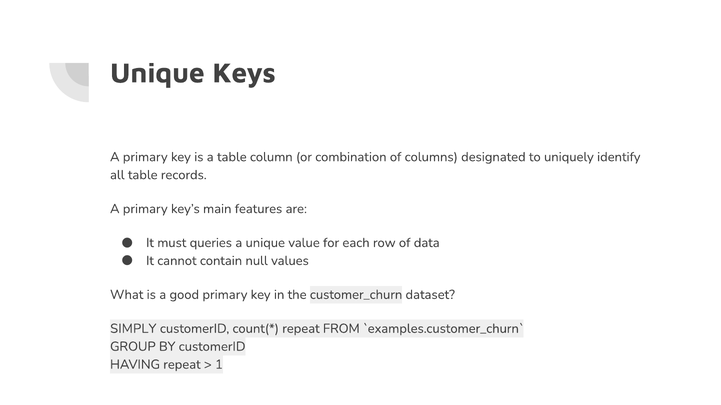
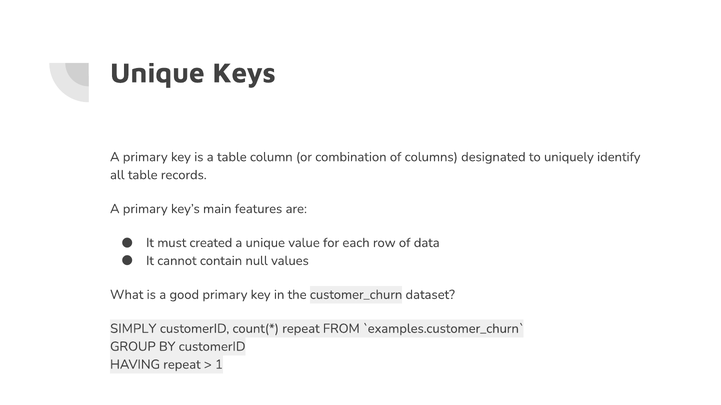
queries: queries -> created (211, 243)
